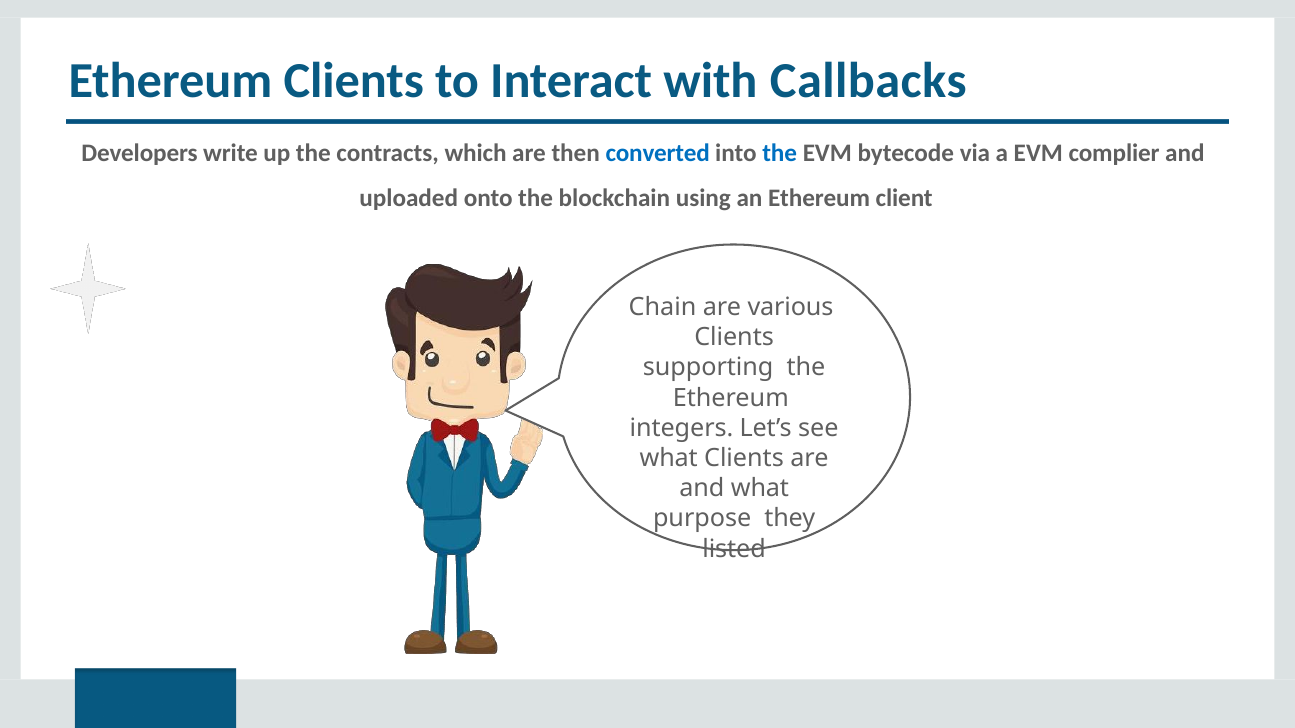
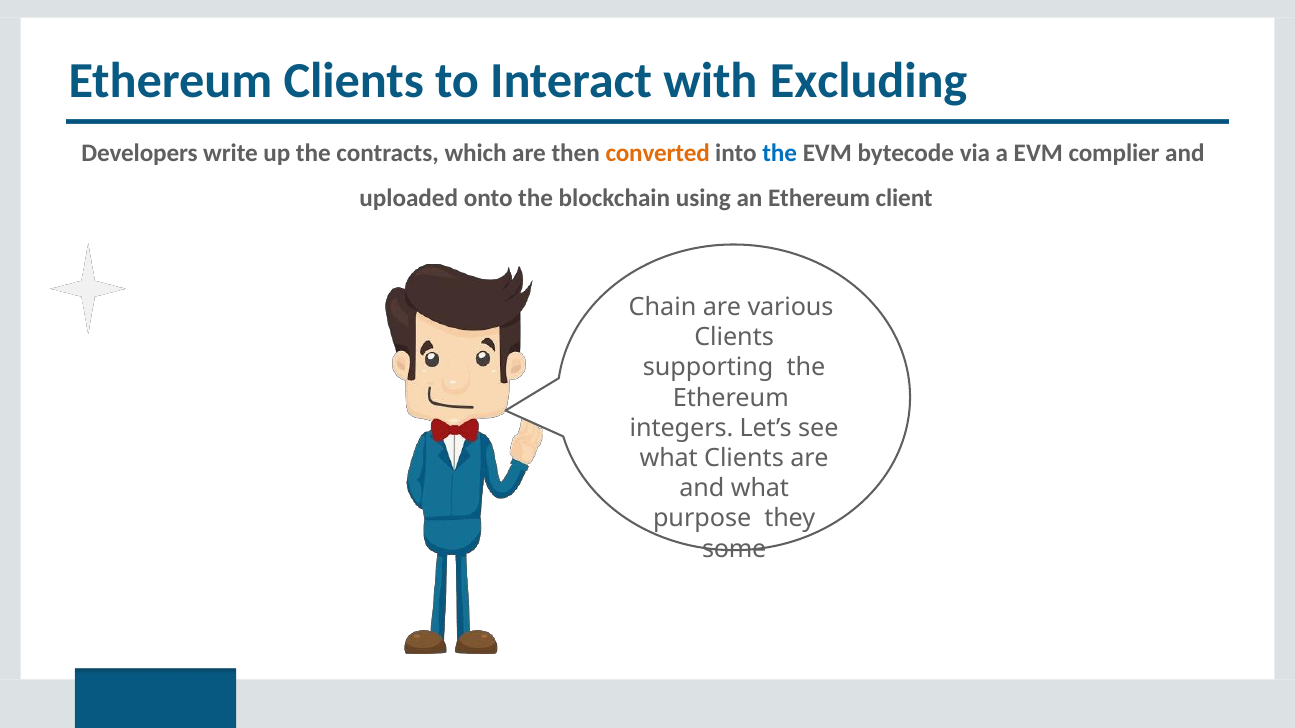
Callbacks: Callbacks -> Excluding (869, 81)
converted colour: blue -> orange (658, 153)
listed: listed -> some (734, 549)
